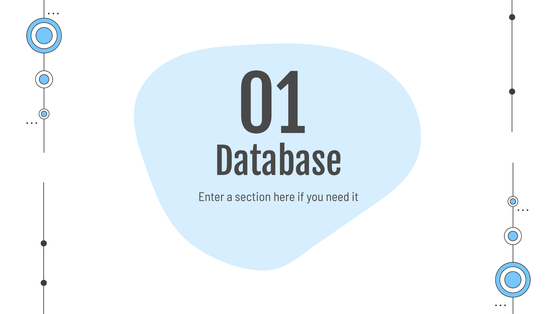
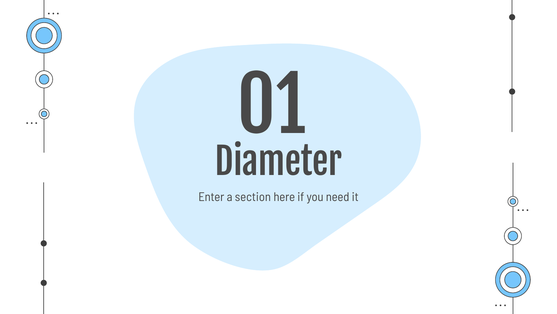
Database: Database -> Diameter (279, 163)
